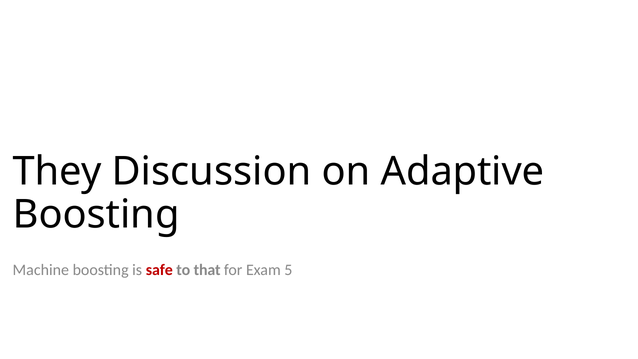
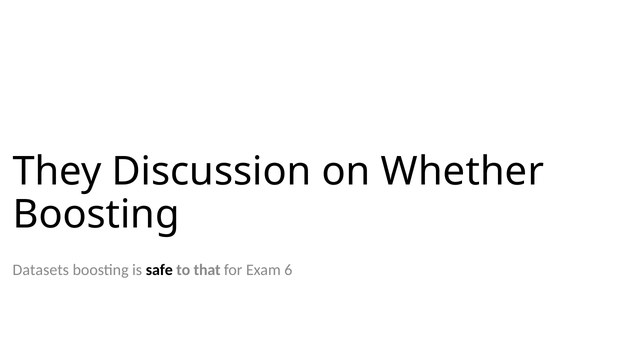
Adaptive: Adaptive -> Whether (462, 171)
Machine: Machine -> Datasets (41, 270)
safe colour: red -> black (159, 270)
5: 5 -> 6 (288, 270)
